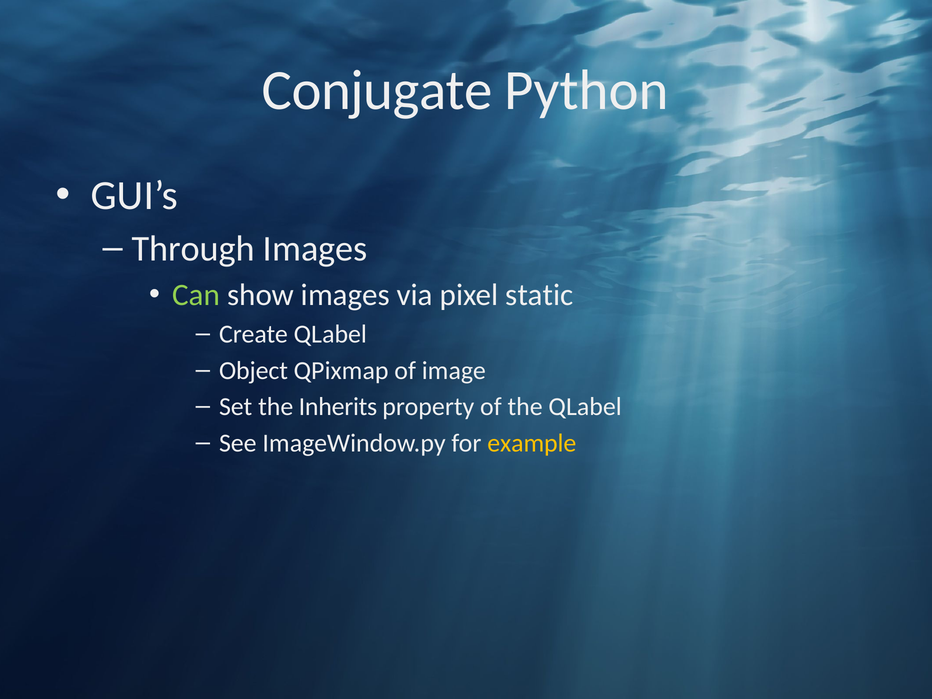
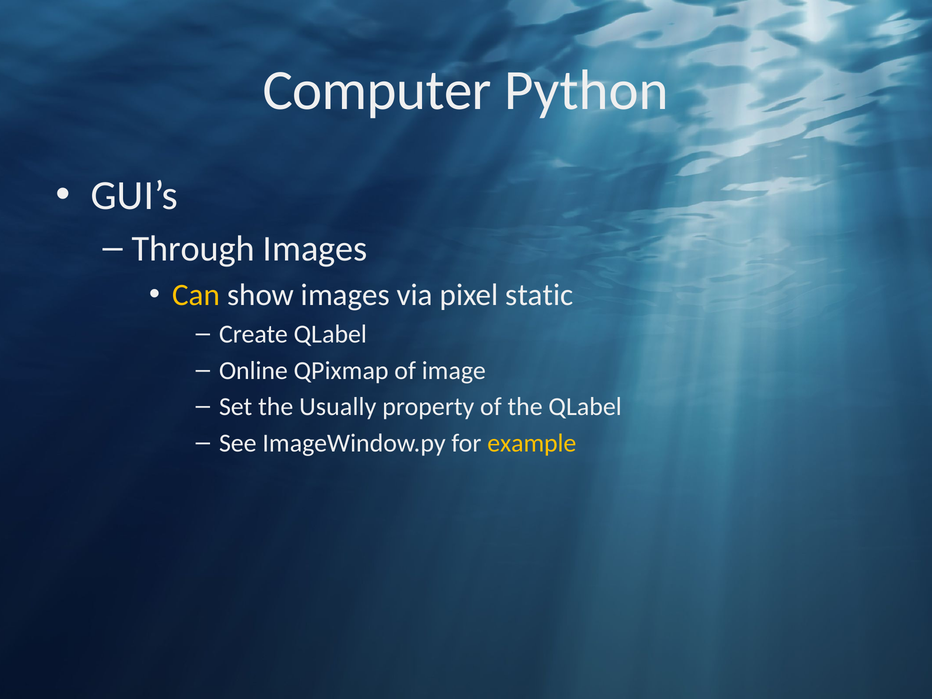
Conjugate: Conjugate -> Computer (377, 90)
Can colour: light green -> yellow (196, 295)
Object: Object -> Online (253, 371)
Inherits: Inherits -> Usually (338, 407)
